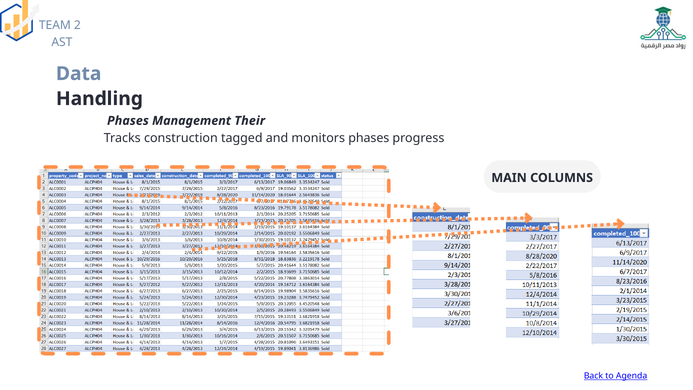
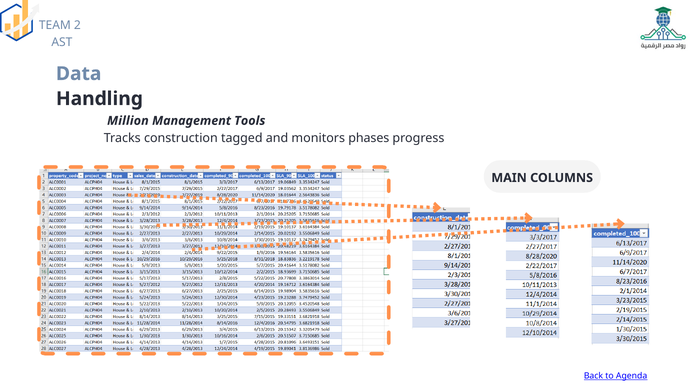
Phases: Phases -> Million (128, 121)
Their: Their -> Tools (250, 121)
